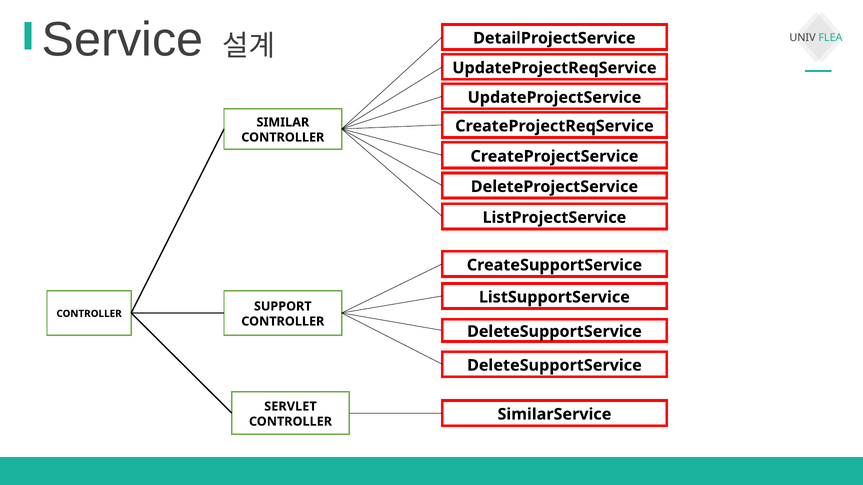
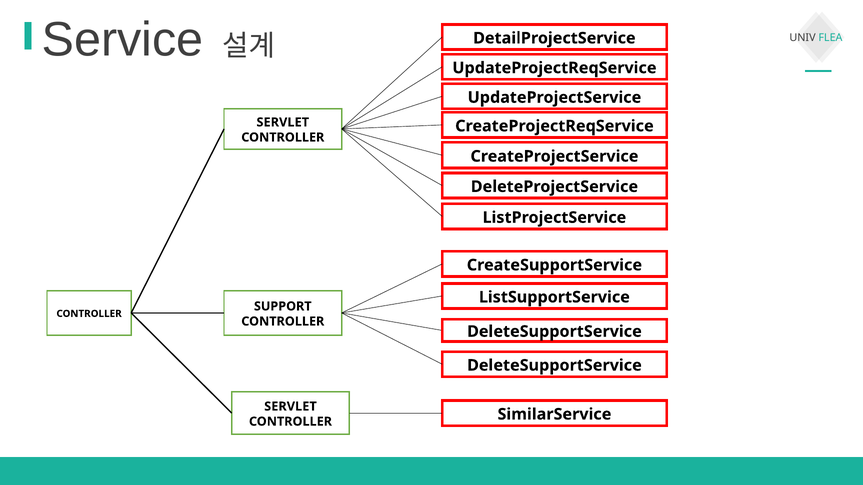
SIMILAR: SIMILAR -> SERVLET (283, 122)
